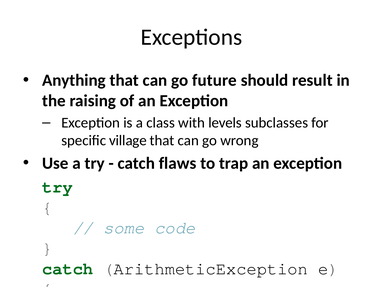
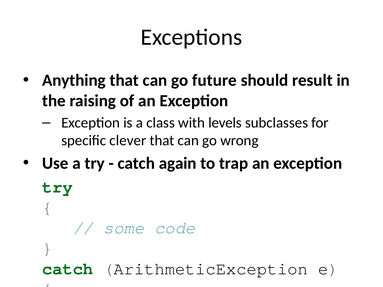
village: village -> clever (128, 141)
flaws: flaws -> again (178, 163)
